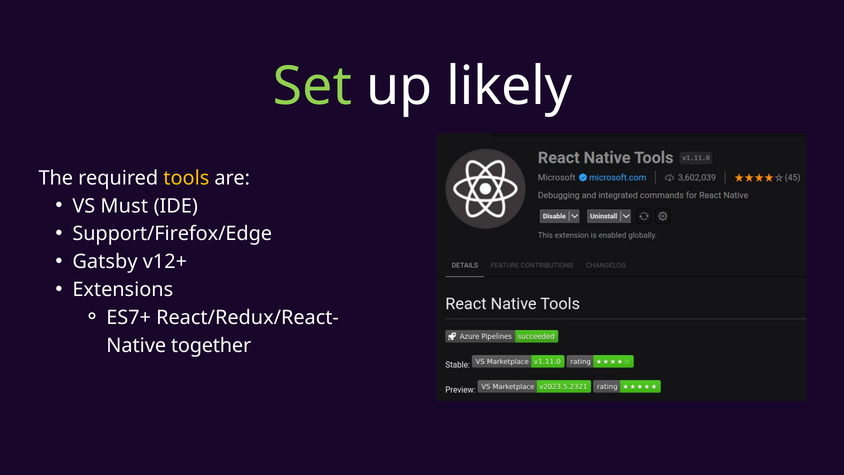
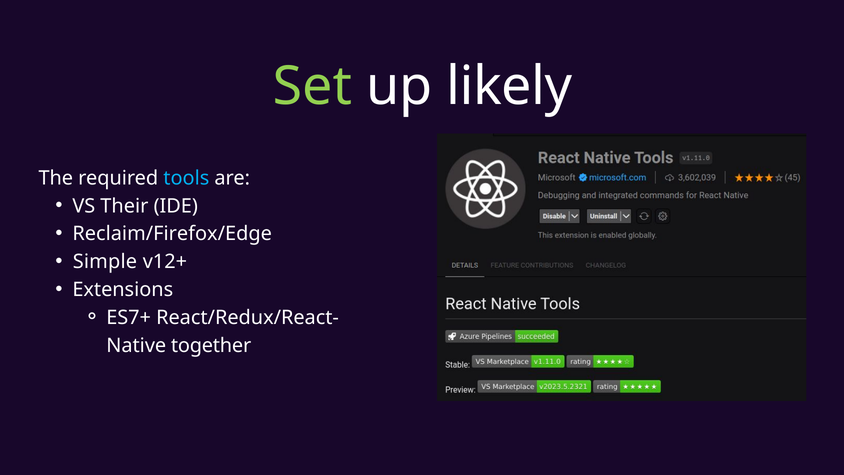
tools colour: yellow -> light blue (186, 178)
Must: Must -> Their (124, 206)
Support/Firefox/Edge: Support/Firefox/Edge -> Reclaim/Firefox/Edge (172, 234)
Gatsby: Gatsby -> Simple (105, 262)
